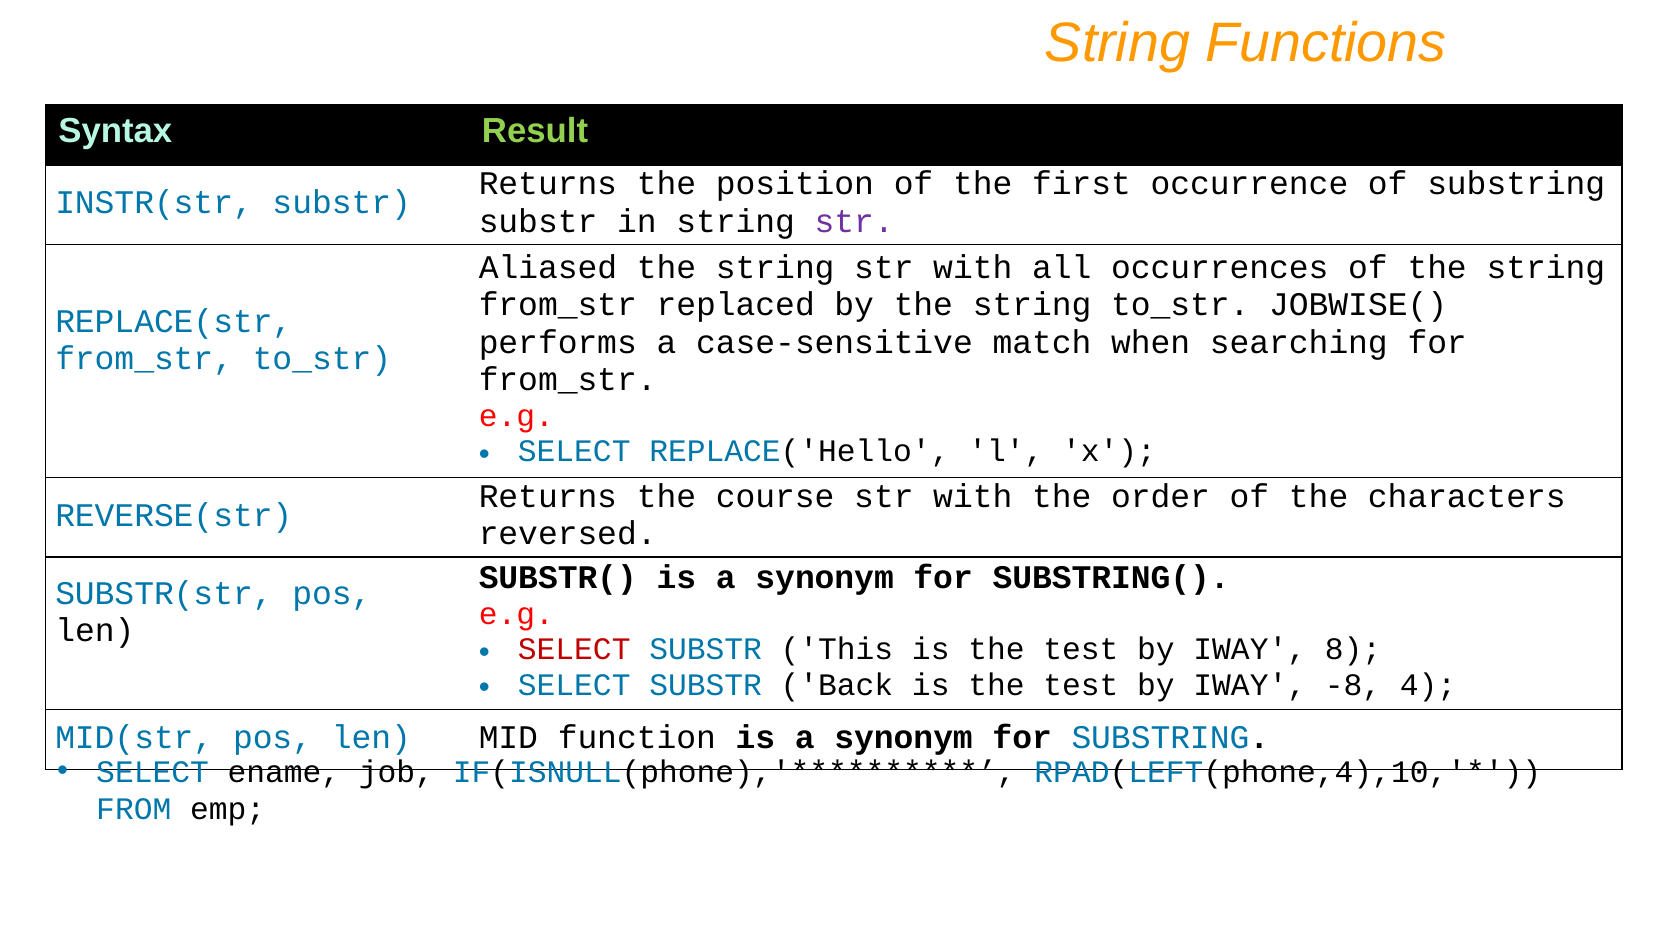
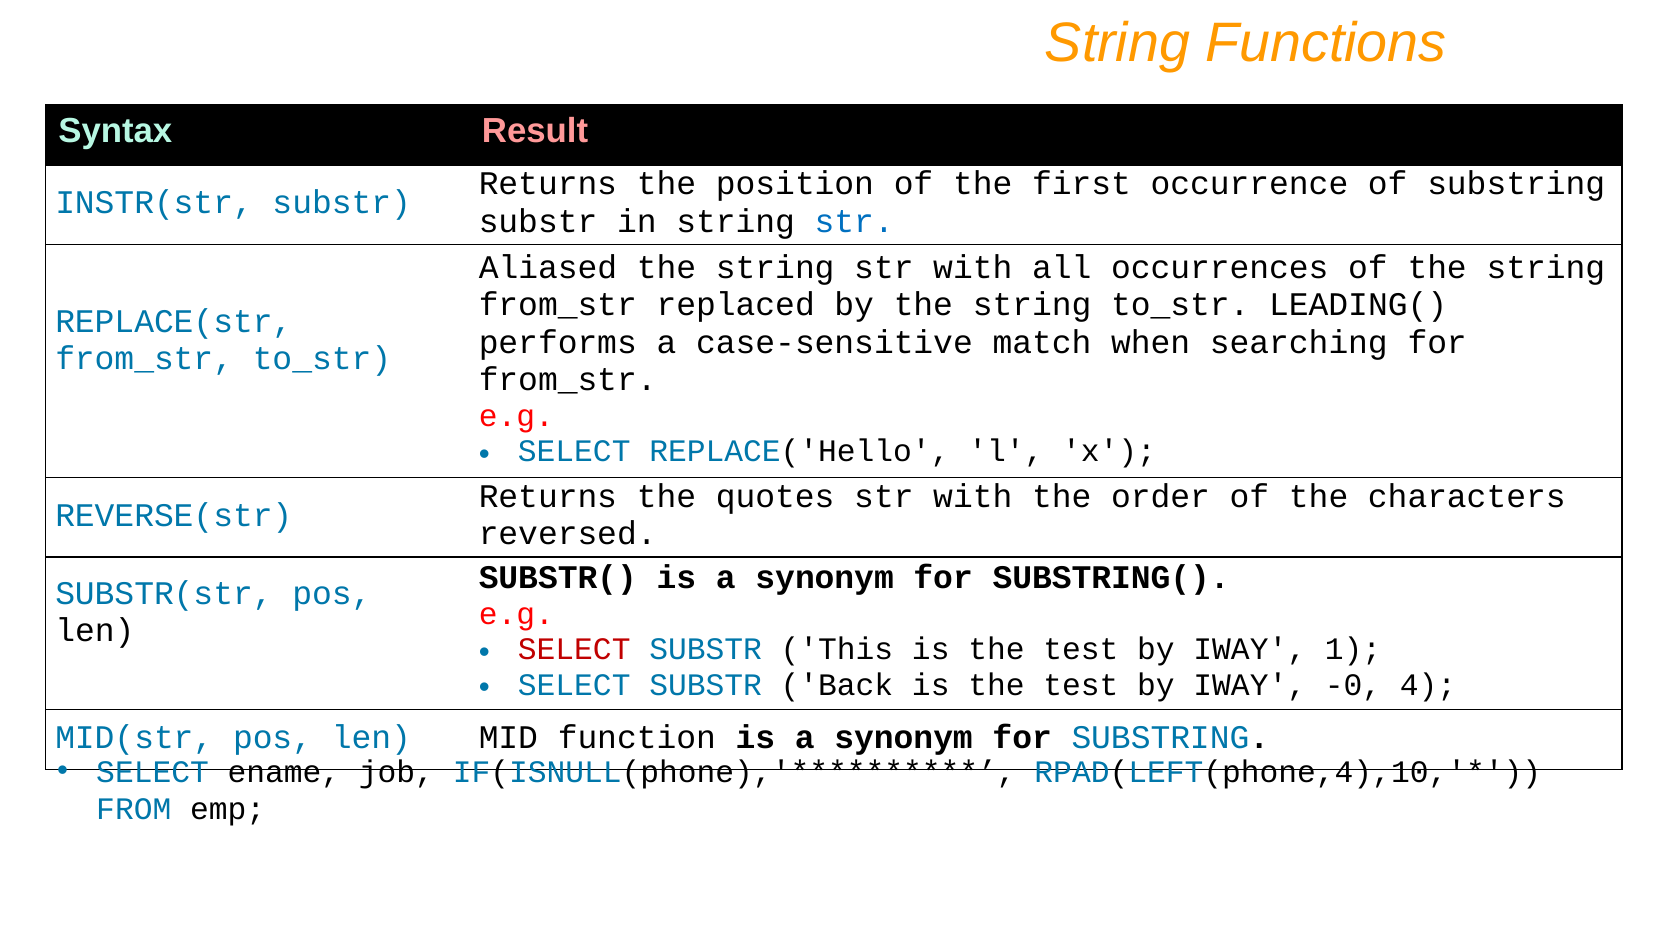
Result colour: light green -> pink (535, 131)
str colour: purple -> blue (854, 221)
JOBWISE(: JOBWISE( -> LEADING( (1358, 305)
course: course -> quotes (775, 497)
8: 8 -> 1 (1353, 650)
-8: -8 -> -0 (1353, 685)
